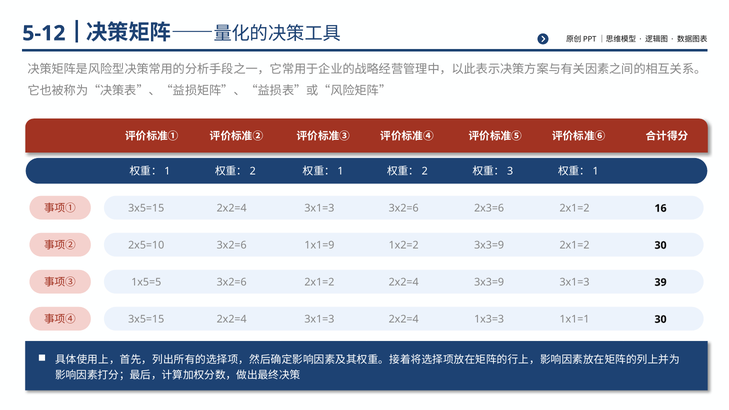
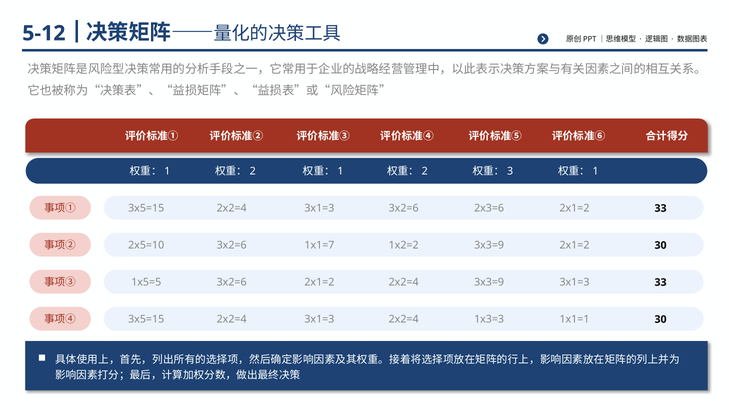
3x5=15 16: 16 -> 33 (661, 208)
1x1=9: 1x1=9 -> 1x1=7 (319, 245)
1x5=5 39: 39 -> 33 (661, 282)
